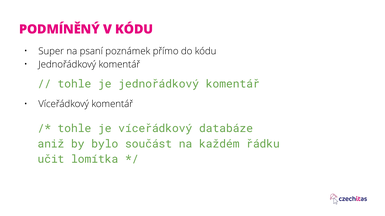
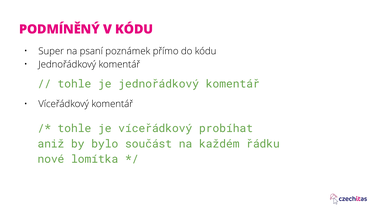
databáze: databáze -> probíhat (226, 129)
učit: učit -> nové (51, 160)
